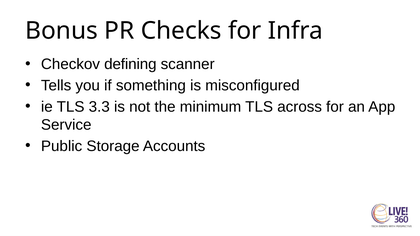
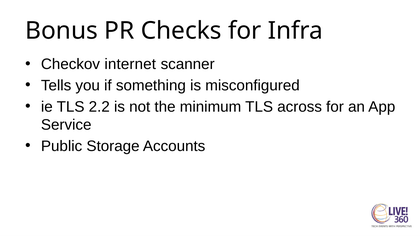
defining: defining -> internet (130, 64)
3.3: 3.3 -> 2.2 (99, 107)
